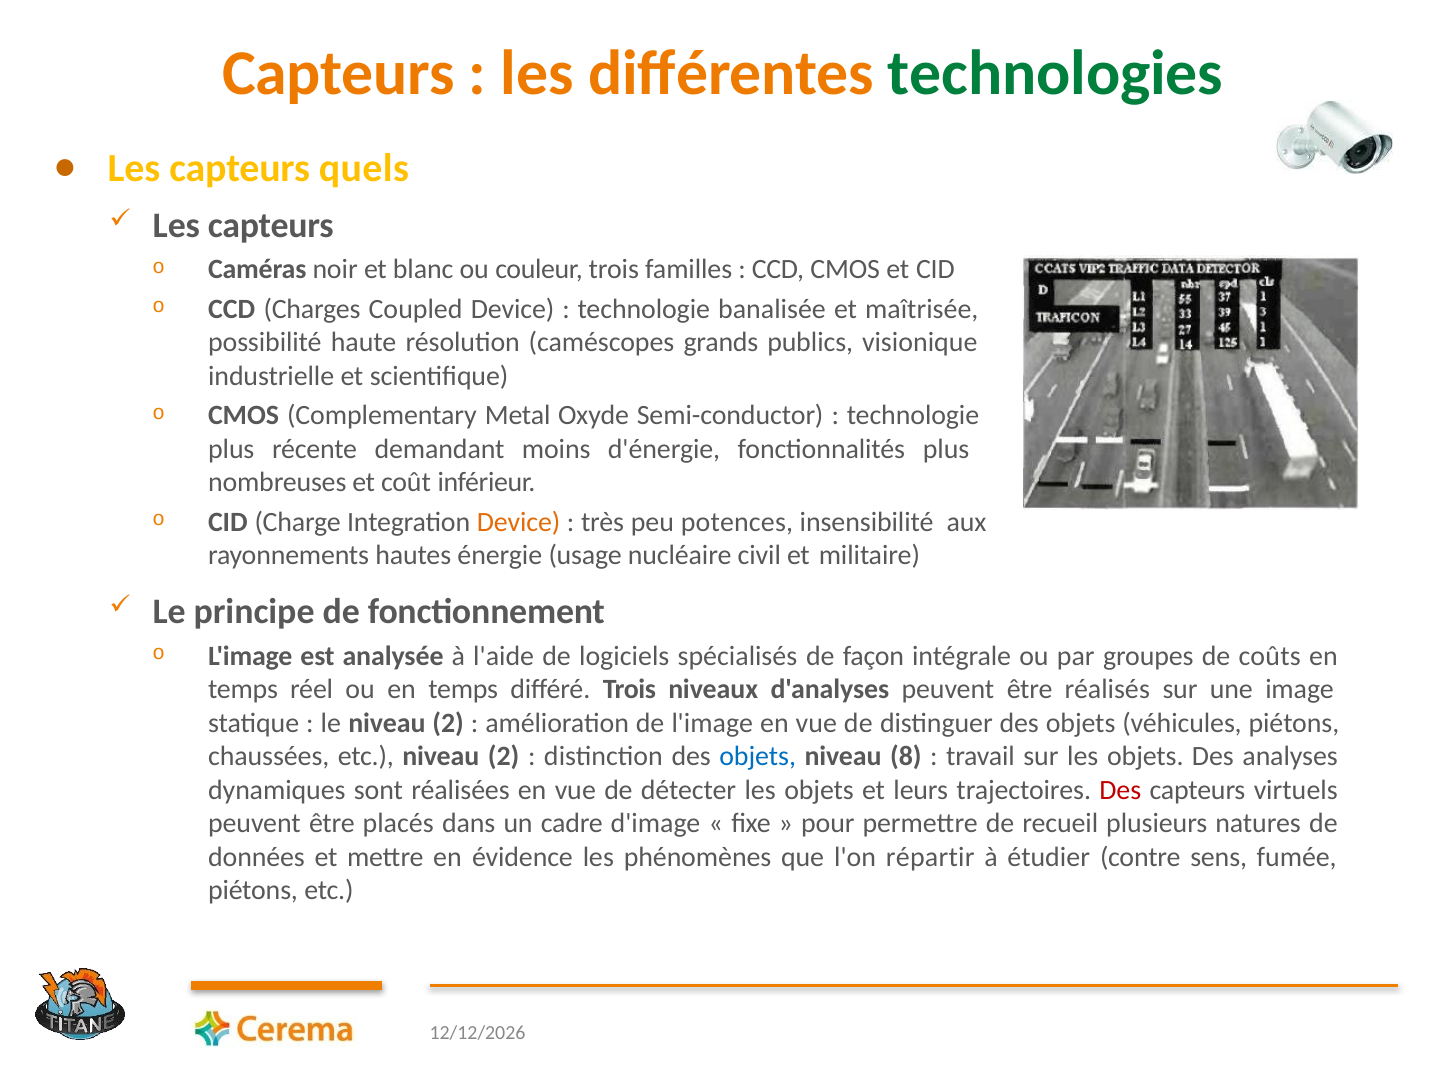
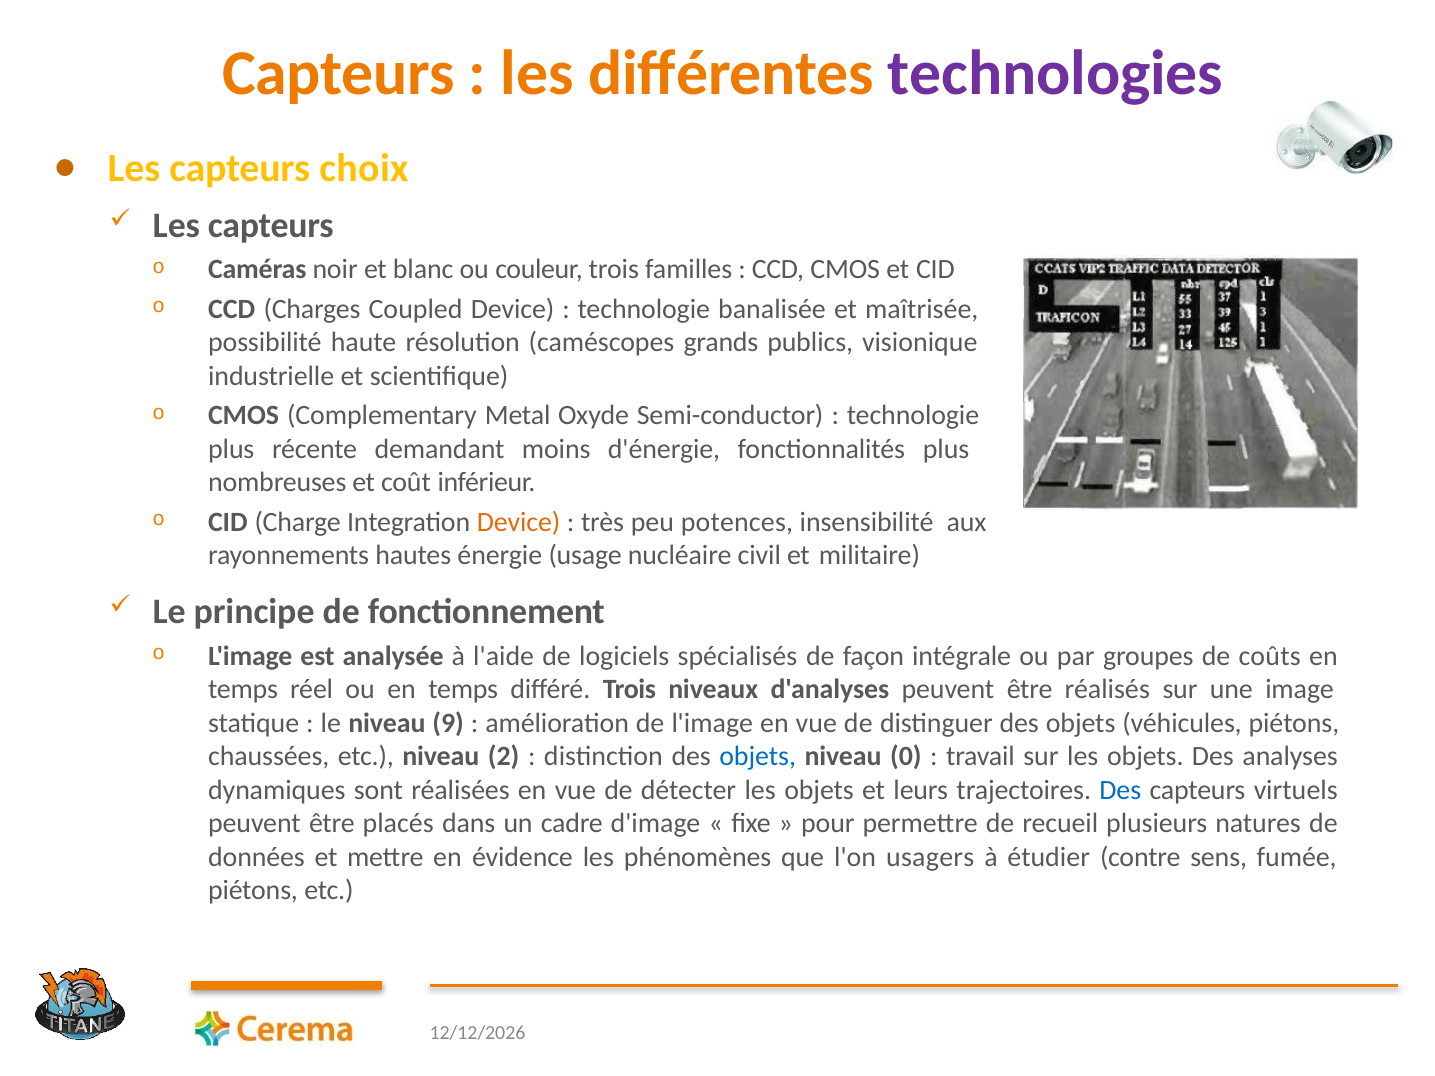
technologies colour: green -> purple (1055, 73)
quels: quels -> choix (364, 168)
le niveau 2: 2 -> 9 (448, 723)
8: 8 -> 0 (906, 757)
Des colour: red -> blue (1120, 790)
répartir: répartir -> usagers (930, 857)
